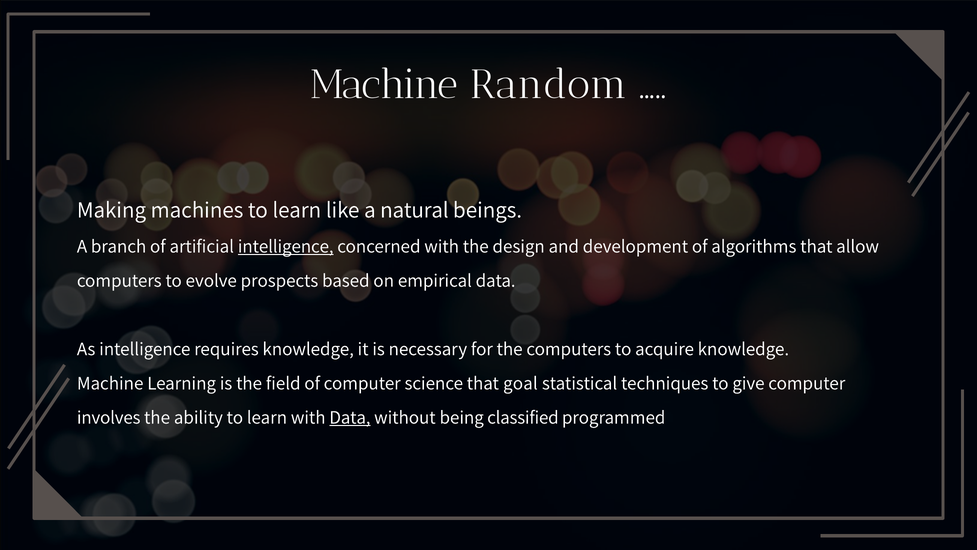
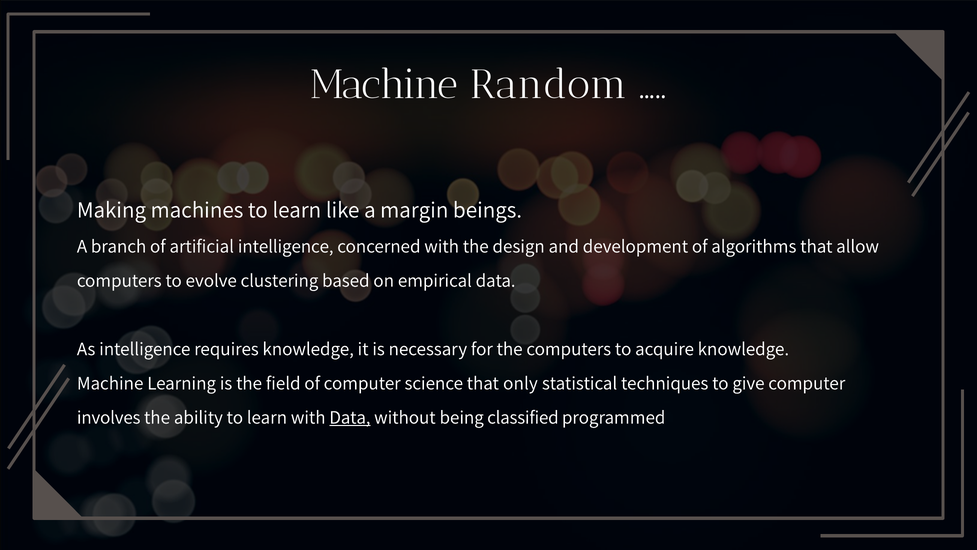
natural: natural -> margin (414, 210)
intelligence underline: present -> none (286, 246)
prospects: prospects -> clustering (279, 280)
goal: goal -> only (520, 383)
